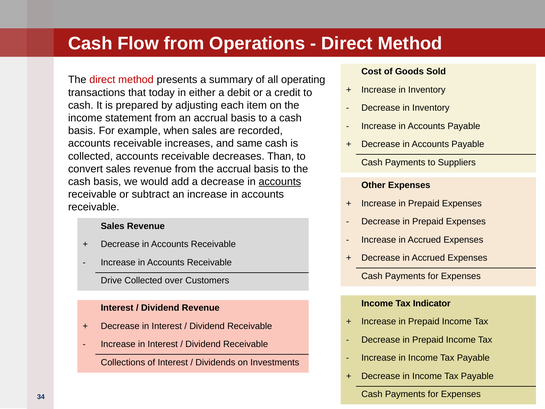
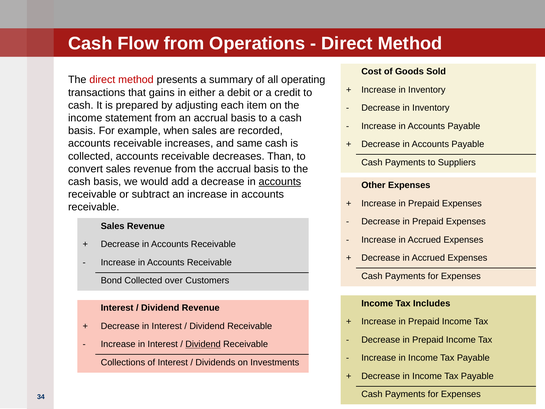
today: today -> gains (162, 92)
Drive: Drive -> Bond (111, 280)
Indicator: Indicator -> Includes (432, 303)
Dividend underline: none -> present (203, 344)
